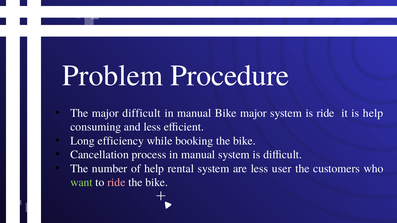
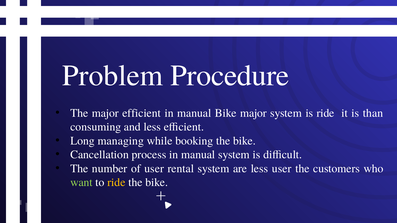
major difficult: difficult -> efficient (142, 113)
is help: help -> than (373, 113)
efficiency: efficiency -> managing (121, 141)
of help: help -> user (154, 169)
ride colour: pink -> yellow (116, 183)
